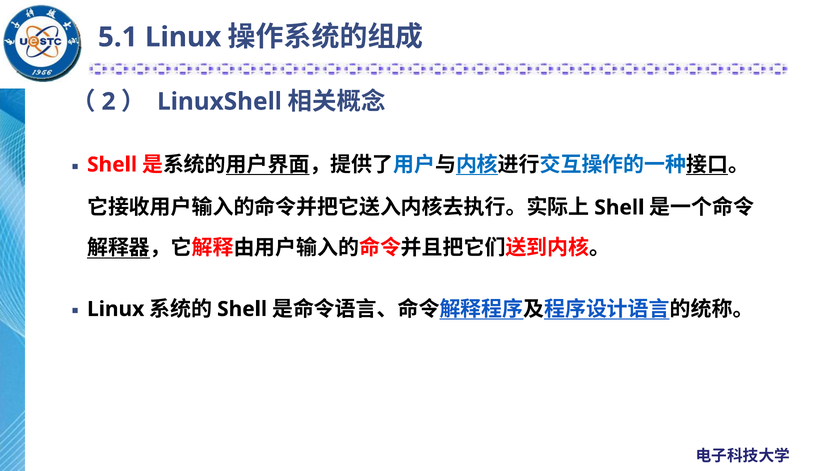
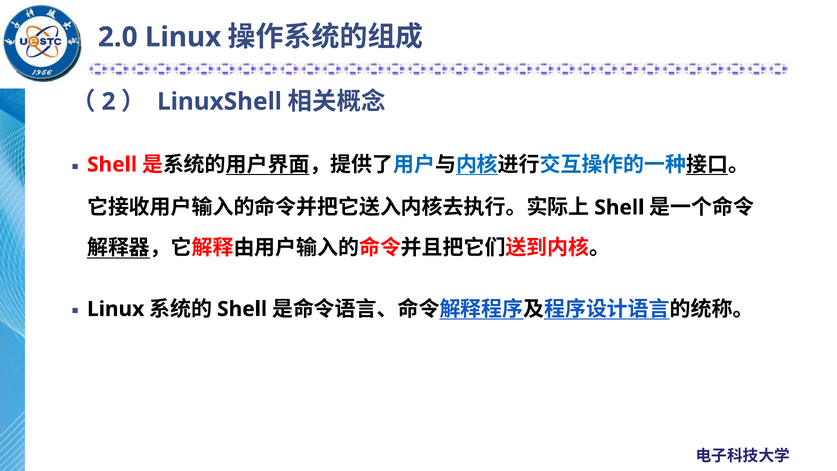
5.1: 5.1 -> 2.0 (118, 37)
